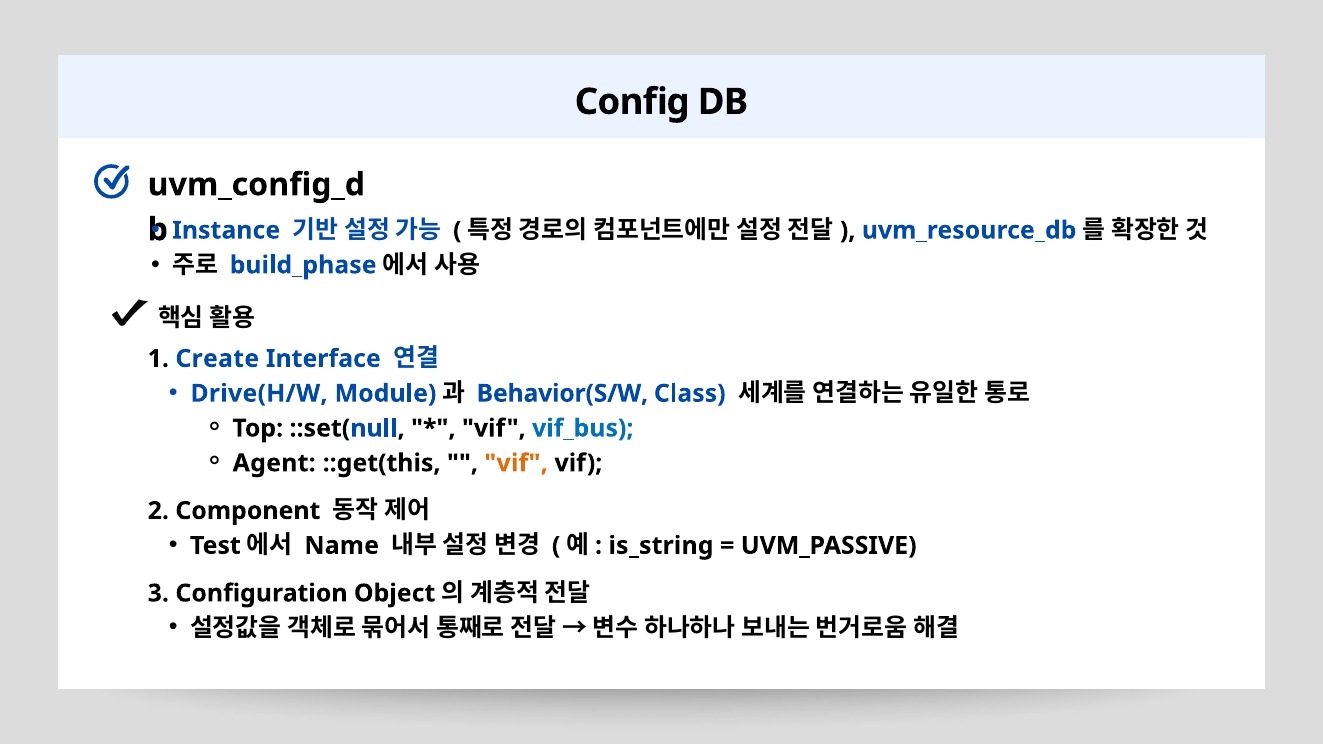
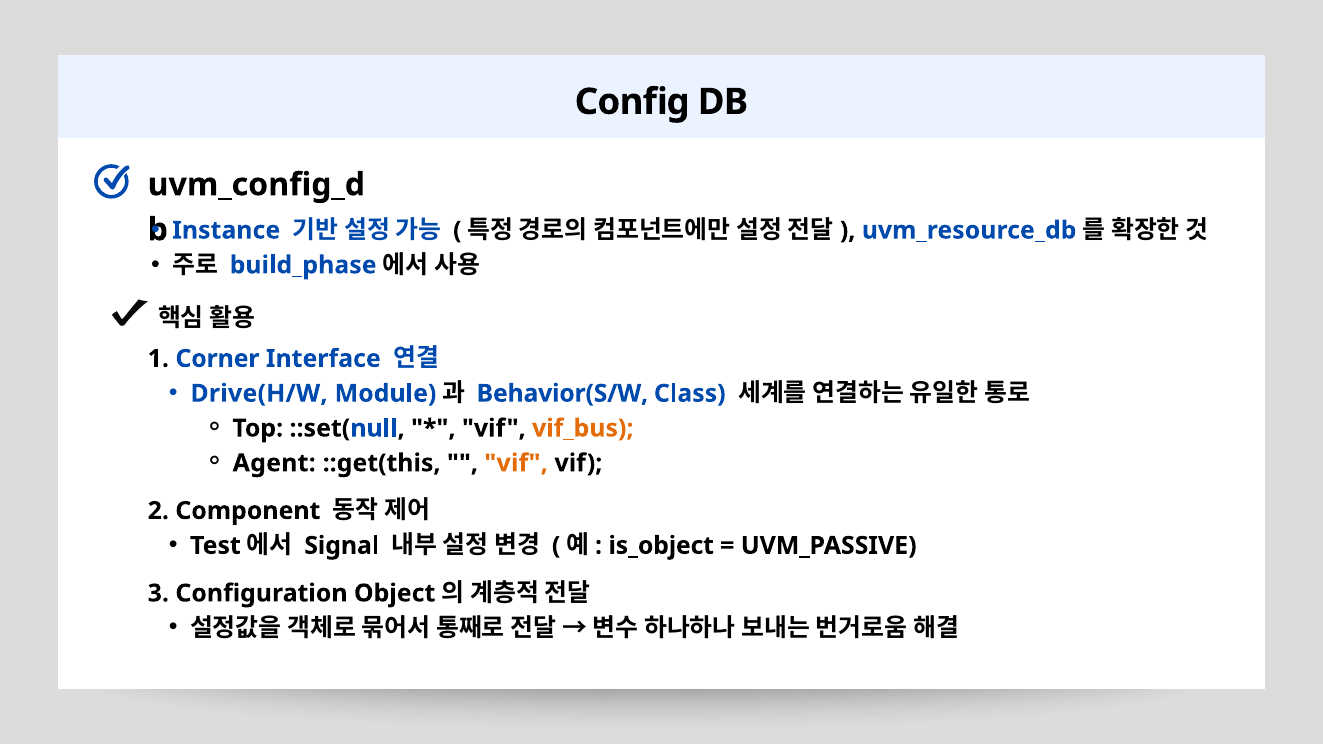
Create: Create -> Corner (217, 359)
vif_bus colour: blue -> orange (583, 428)
Name: Name -> Signal (342, 546)
is_string: is_string -> is_object (661, 546)
